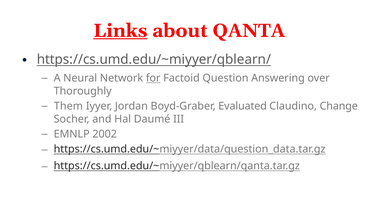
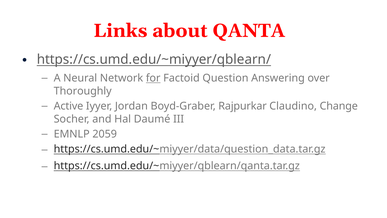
Links underline: present -> none (120, 31)
Them: Them -> Active (68, 106)
Evaluated: Evaluated -> Rajpurkar (243, 106)
2002: 2002 -> 2059 (105, 134)
